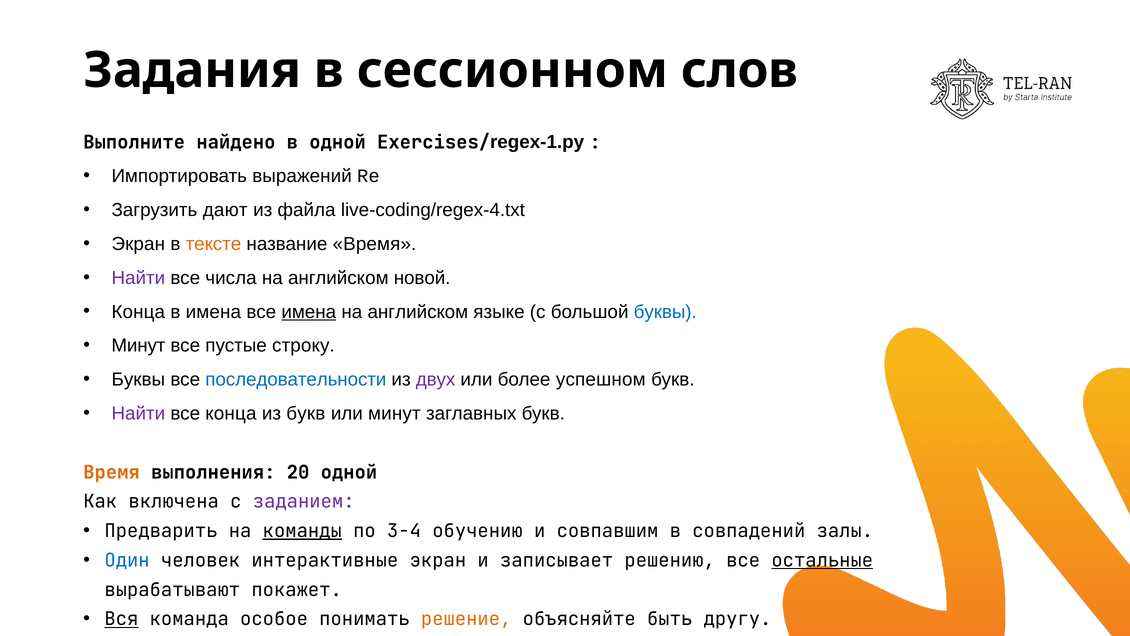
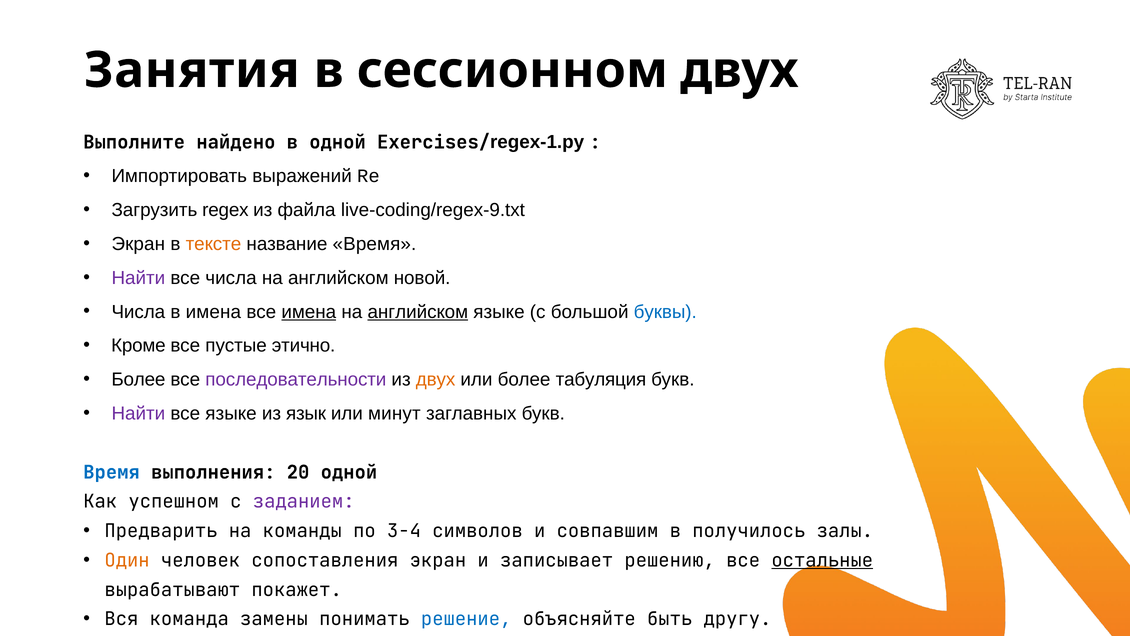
Задания: Задания -> Занятия (192, 70)
сессионном слов: слов -> двух (739, 70)
дают: дают -> regex (225, 210)
live-coding/regex-4.txt: live-coding/regex-4.txt -> live-coding/regex-9.txt (433, 210)
Конца: Конца -> Числа (138, 312)
английском underline: none -> present (418, 312)
Минут: Минут -> Кроме (138, 346)
строку: строку -> этично (304, 346)
Буквы: Буквы -> Более (138, 379)
последовательности colour: blue -> purple (296, 379)
двух colour: purple -> orange (436, 379)
успешном: успешном -> табуляция (601, 379)
все конца: конца -> языке (231, 413)
из букв: букв -> язык (306, 413)
Время colour: orange -> blue (112, 472)
включена: включена -> успешном (174, 501)
команды underline: present -> none (302, 531)
обучению: обучению -> символов (477, 531)
совпадений: совпадений -> получилось (749, 531)
Один colour: blue -> orange (127, 560)
интерактивные: интерактивные -> сопоставления (325, 560)
Вся underline: present -> none (121, 619)
особое: особое -> замены (274, 619)
решение colour: orange -> blue (466, 619)
